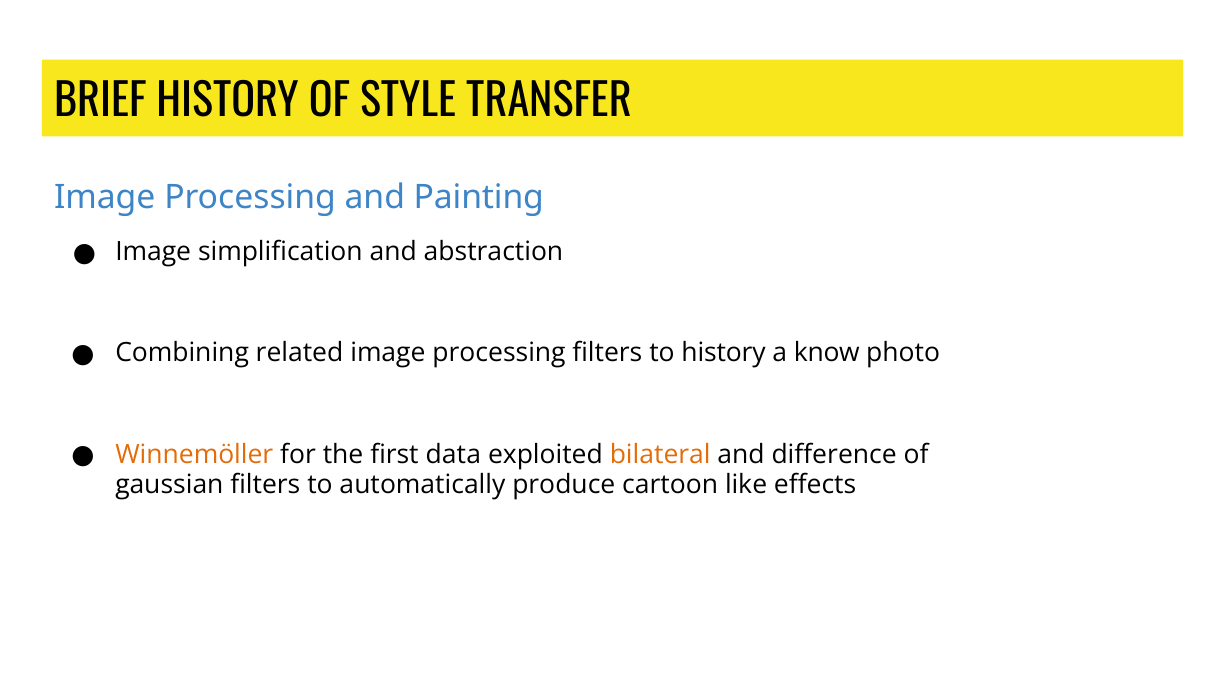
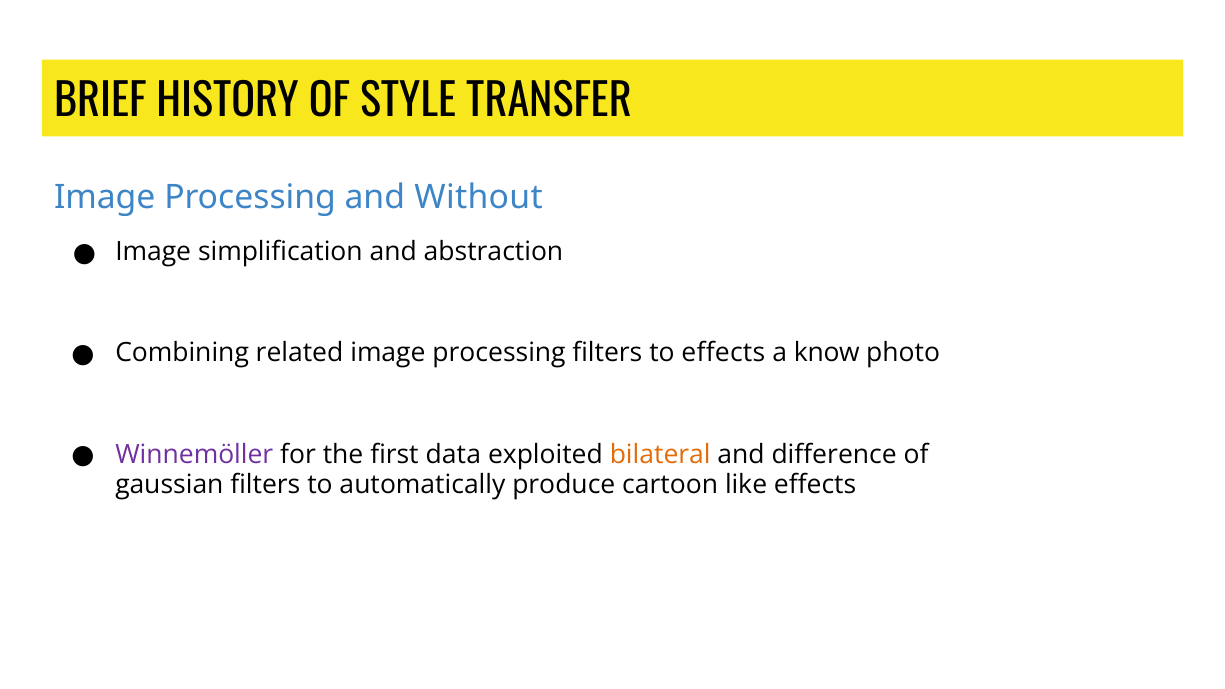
Painting: Painting -> Without (479, 197)
to history: history -> effects (723, 353)
Winnemöller colour: orange -> purple (194, 454)
